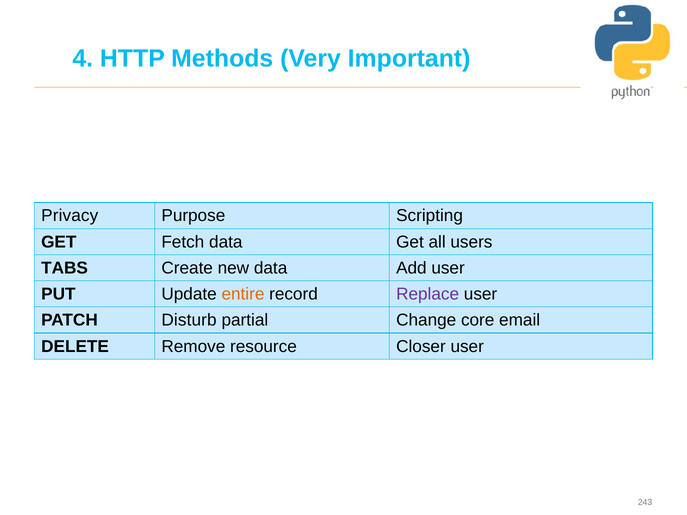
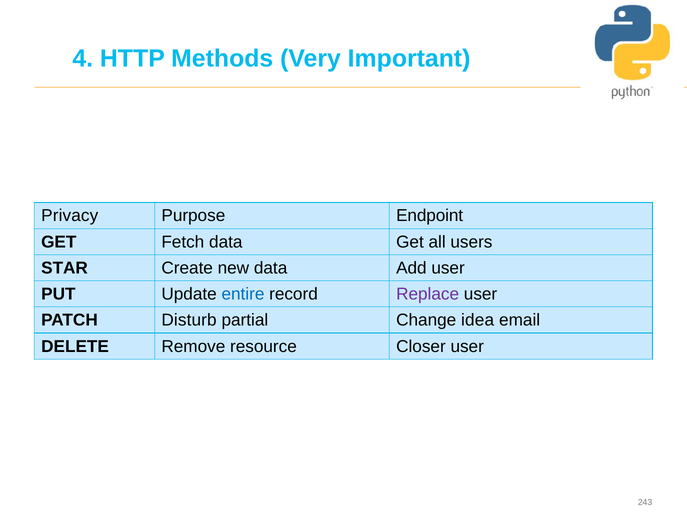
Scripting: Scripting -> Endpoint (430, 216)
TABS: TABS -> STAR (65, 268)
entire colour: orange -> blue (243, 294)
core: core -> idea (478, 320)
